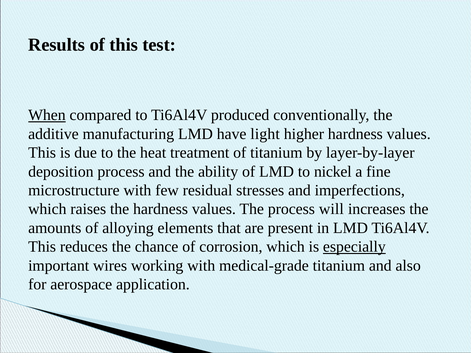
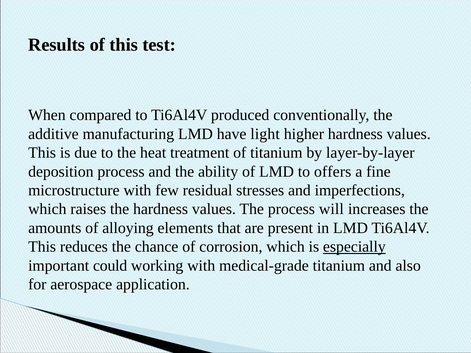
When underline: present -> none (47, 115)
nickel: nickel -> offers (333, 172)
wires: wires -> could (110, 266)
